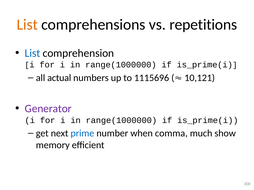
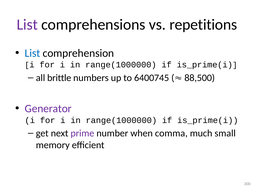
List colour: orange -> purple (27, 25)
actual: actual -> brittle (59, 78)
1115696: 1115696 -> 6400745 (152, 78)
10,121: 10,121 -> 88,500 (200, 78)
prime colour: blue -> purple (82, 134)
show: show -> small (225, 134)
